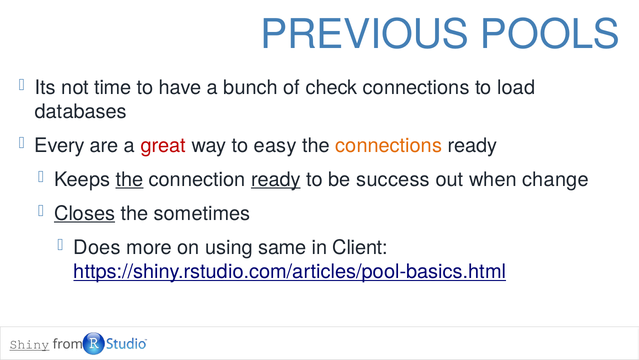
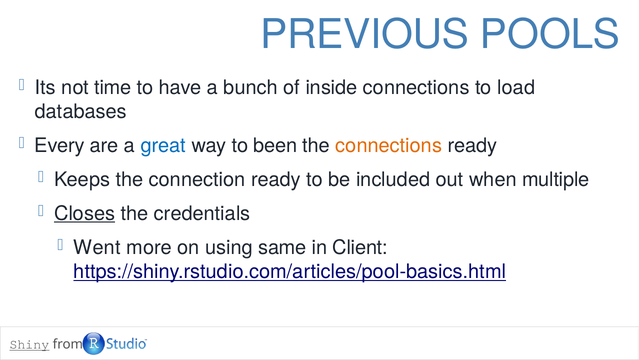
check: check -> inside (332, 87)
great colour: red -> blue (163, 145)
easy: easy -> been (275, 145)
the underline: present -> none (130, 179)
ready underline: present -> none (276, 179)
success: success -> included (393, 179)
change: change -> multiple (556, 179)
sometimes: sometimes -> credentials (202, 213)
Does: Does -> Went (97, 247)
